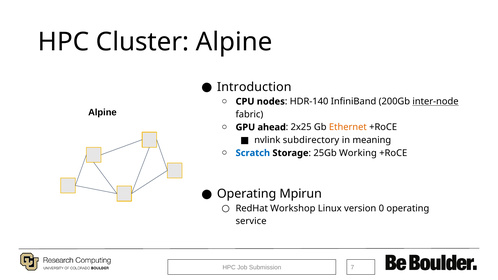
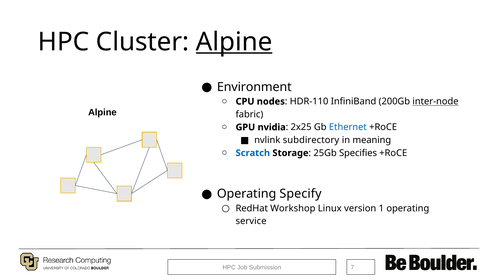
Alpine underline: none -> present (234, 42)
Introduction: Introduction -> Environment (254, 87)
HDR-140: HDR-140 -> HDR-110 (309, 102)
ahead: ahead -> nvidia (272, 127)
Ethernet colour: orange -> blue (348, 127)
Working: Working -> Specifies (358, 153)
Mpirun: Mpirun -> Specify (301, 194)
0: 0 -> 1 (381, 208)
